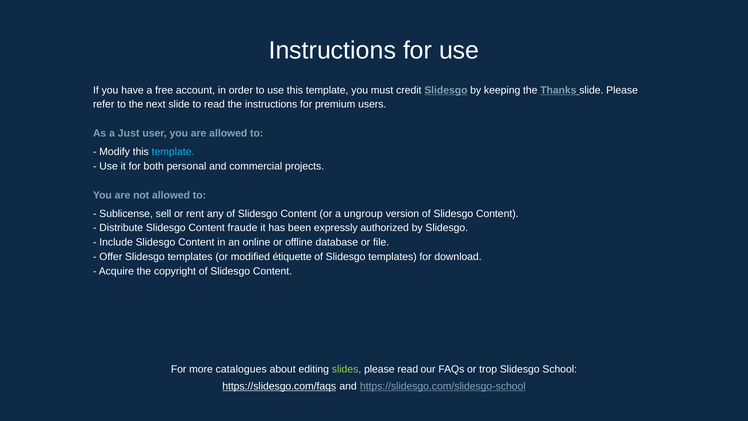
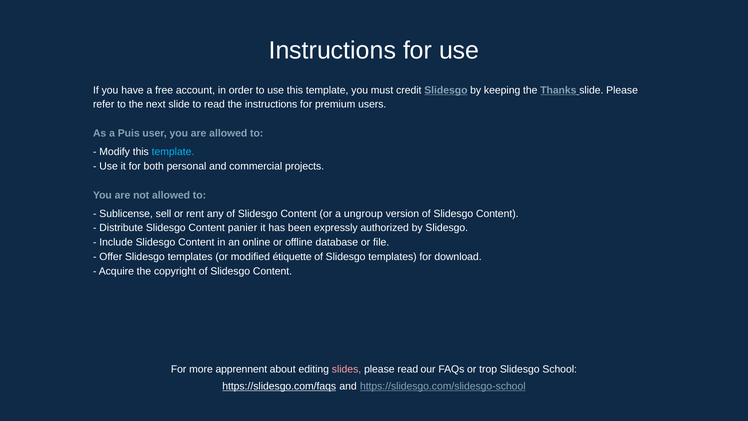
Just: Just -> Puis (129, 133)
fraude: fraude -> panier (243, 228)
catalogues: catalogues -> apprennent (241, 369)
slides colour: light green -> pink (347, 369)
